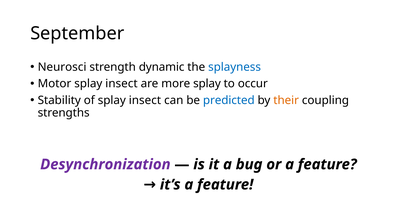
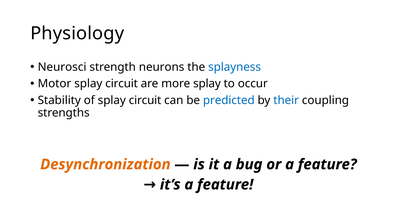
September: September -> Physiology (77, 33)
dynamic: dynamic -> neurons (162, 67)
insect: insect -> circuit (122, 84)
of splay insect: insect -> circuit (145, 100)
their colour: orange -> blue (286, 100)
Desynchronization colour: purple -> orange (105, 165)
